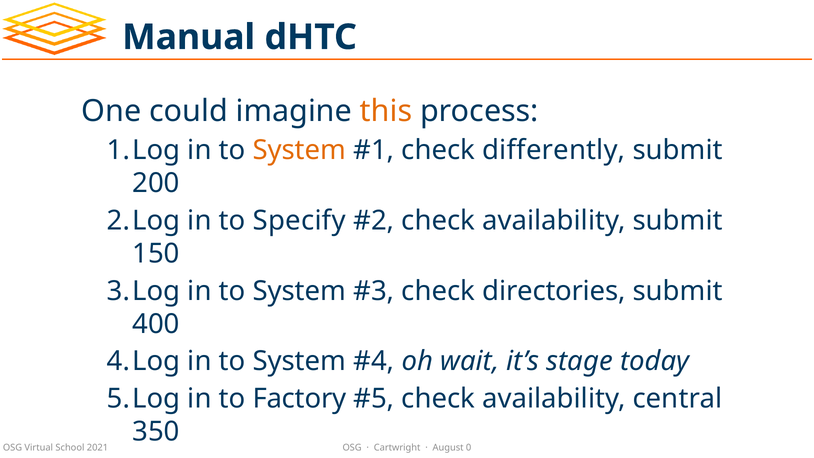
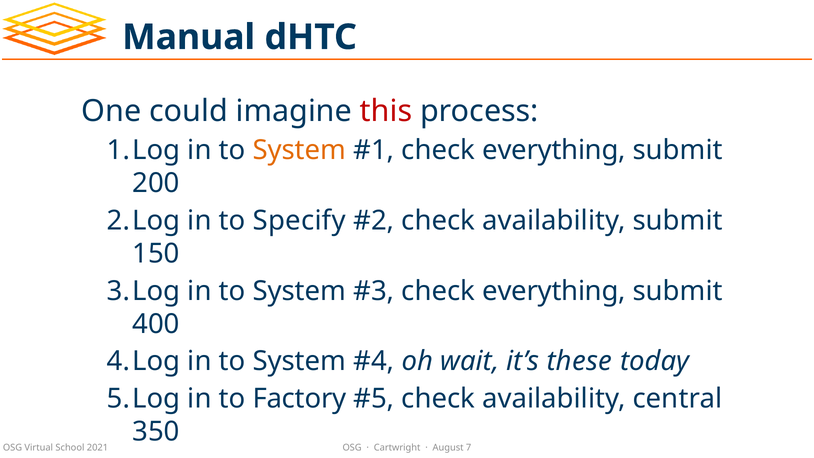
this colour: orange -> red (386, 111)
differently: differently -> everything (554, 150)
directories: directories -> everything (554, 291)
stage: stage -> these (579, 361)
0: 0 -> 7 (469, 447)
